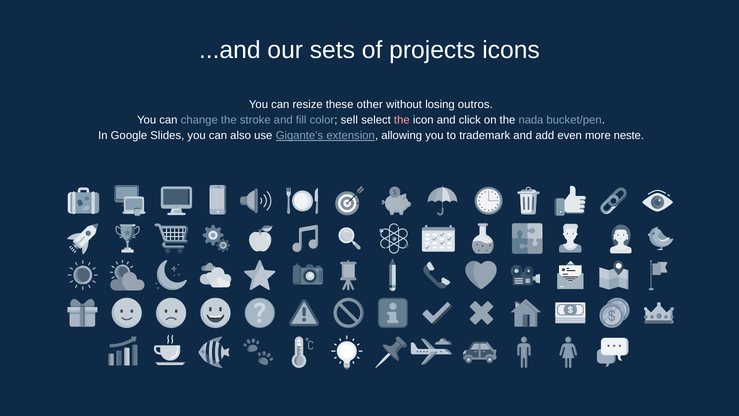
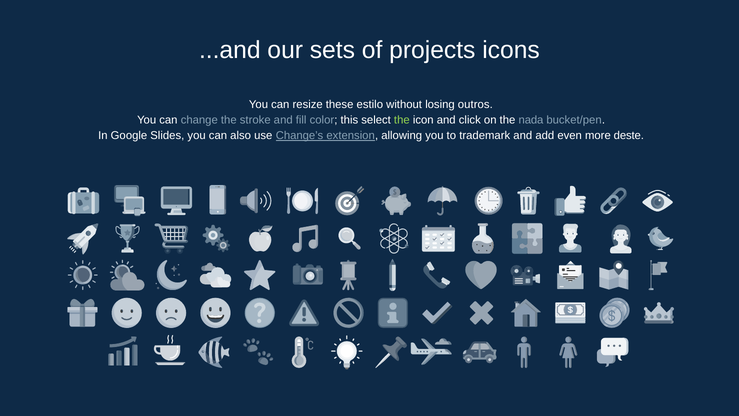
other: other -> estilo (370, 104)
sell: sell -> this (349, 120)
the colour: pink -> light green (402, 120)
Gigante’s: Gigante’s -> Change’s (300, 135)
neste: neste -> deste (629, 135)
